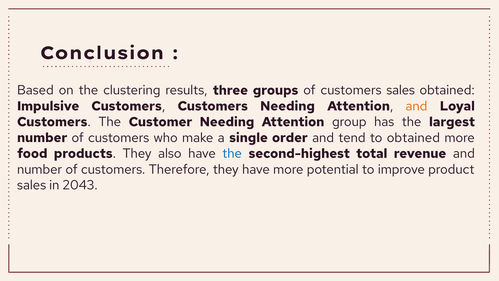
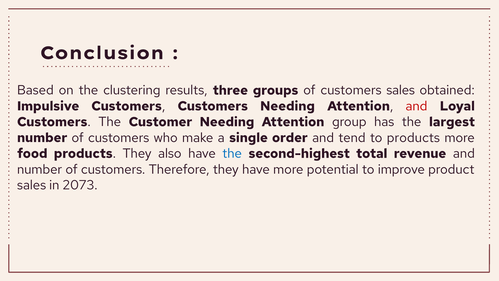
and colour: orange -> red (416, 106)
to obtained: obtained -> products (413, 138)
2043: 2043 -> 2073 (80, 185)
